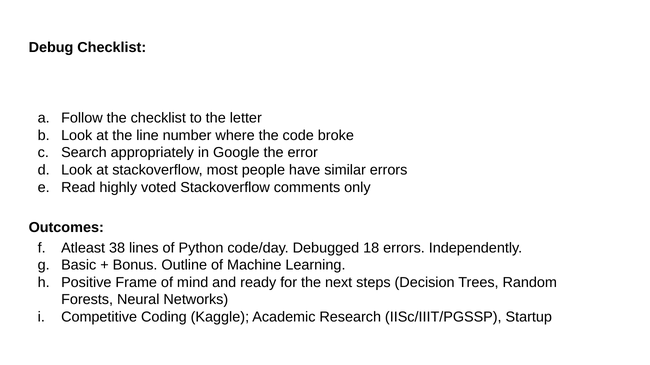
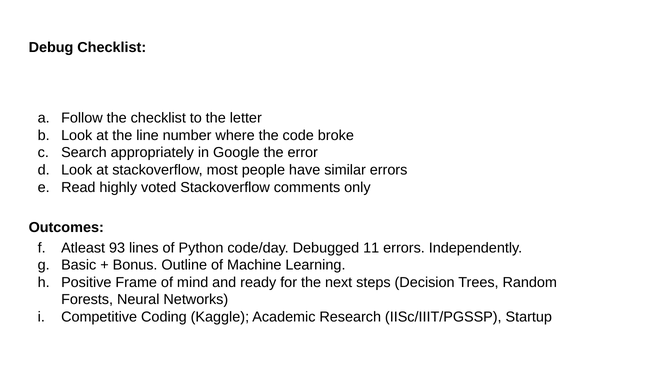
38: 38 -> 93 (117, 248)
18: 18 -> 11 (371, 248)
